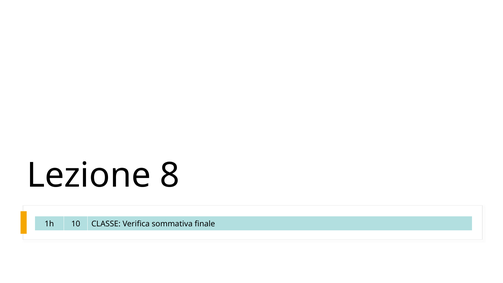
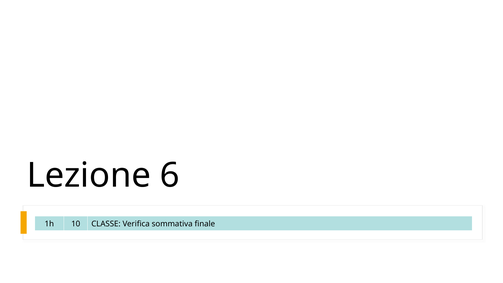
8: 8 -> 6 (170, 175)
